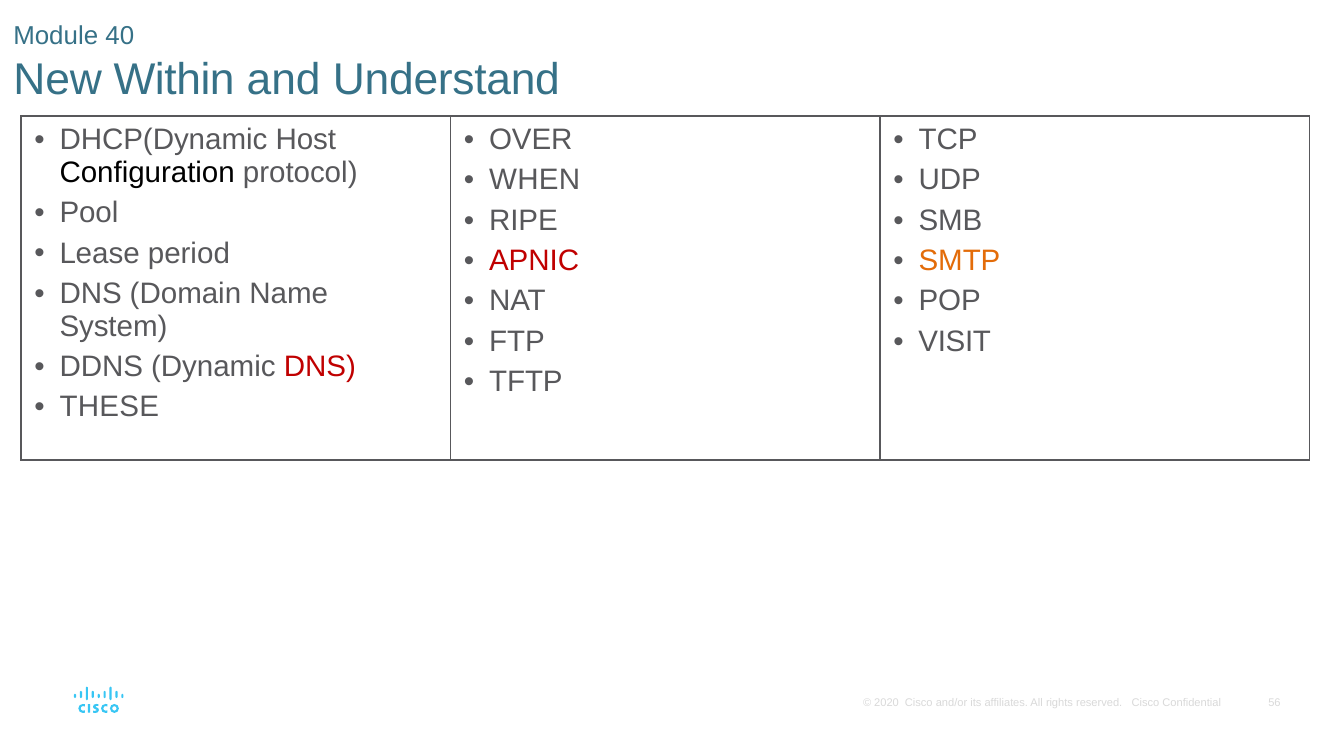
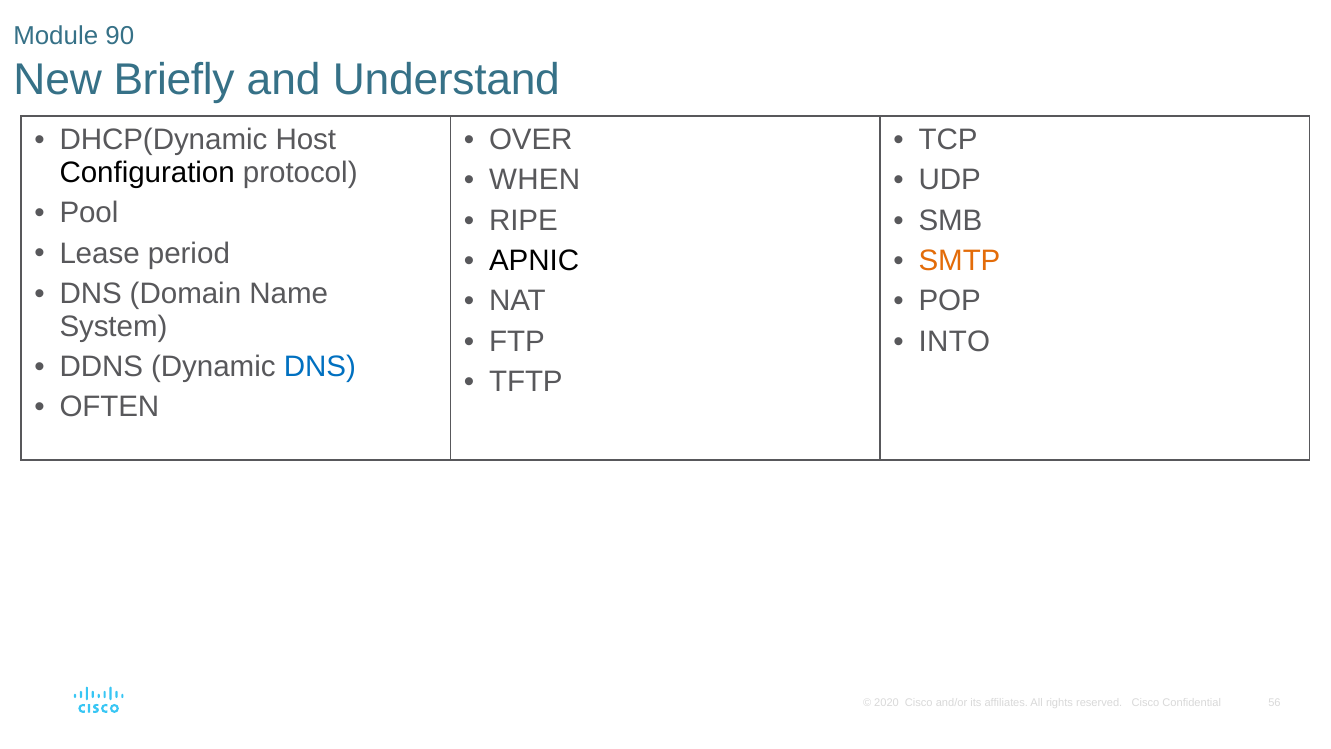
40: 40 -> 90 (120, 36)
Within: Within -> Briefly (174, 80)
APNIC colour: red -> black (534, 261)
VISIT: VISIT -> INTO (954, 341)
DNS colour: red -> blue (320, 367)
THESE: THESE -> OFTEN (109, 407)
